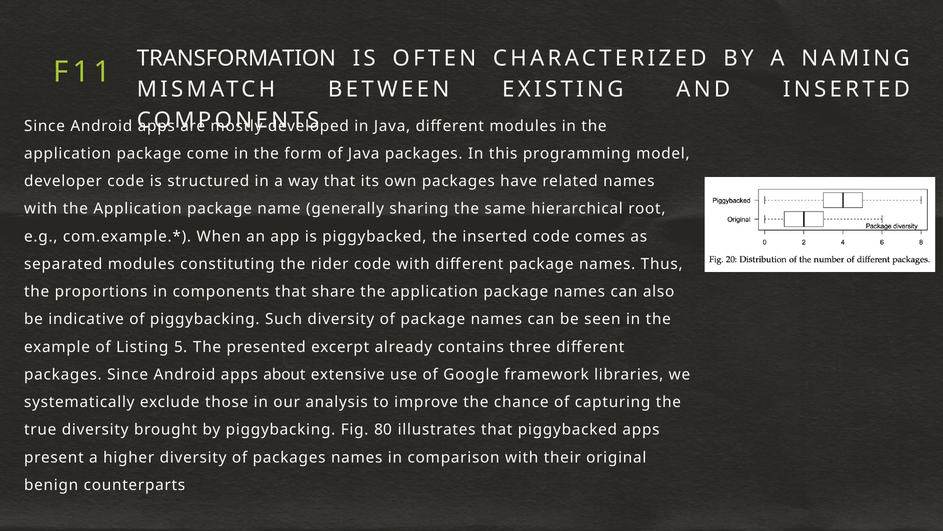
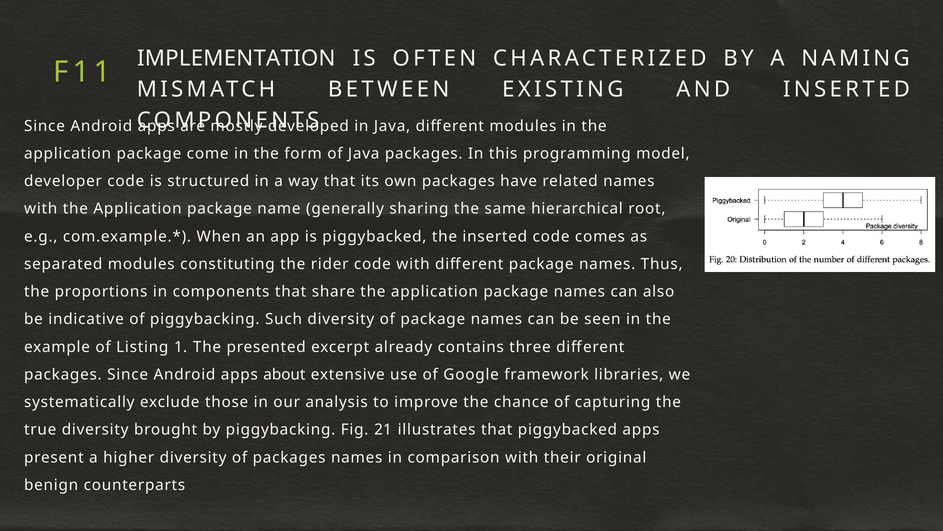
TRANSFORMATION: TRANSFORMATION -> IMPLEMENTATION (236, 58)
5: 5 -> 1 (181, 347)
80: 80 -> 21 (383, 429)
